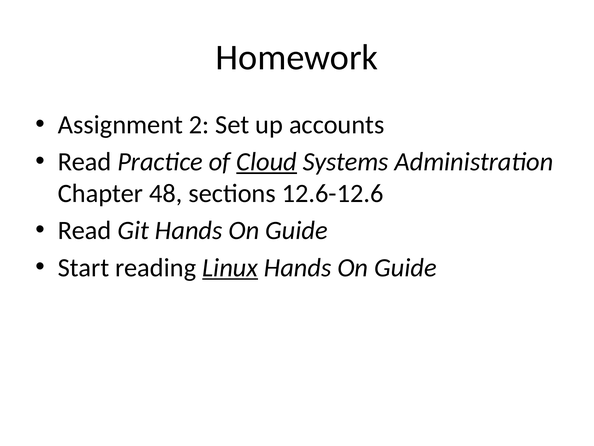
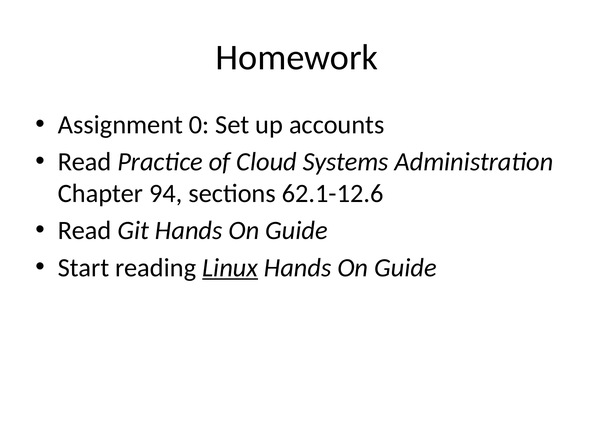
2: 2 -> 0 (199, 125)
Cloud underline: present -> none (267, 162)
48: 48 -> 94 (166, 193)
12.6-12.6: 12.6-12.6 -> 62.1-12.6 (333, 193)
